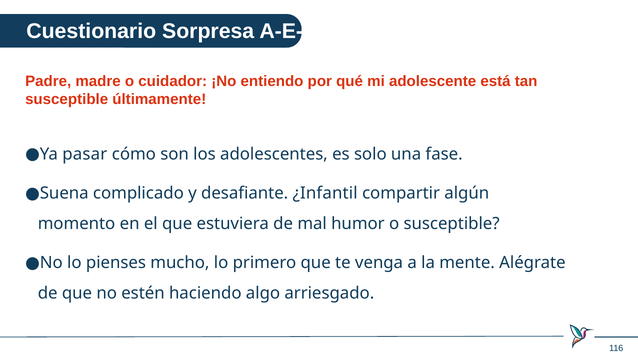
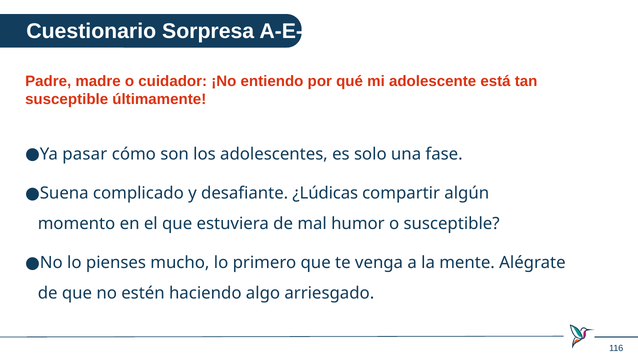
¿Infantil: ¿Infantil -> ¿Lúdicas (325, 193)
